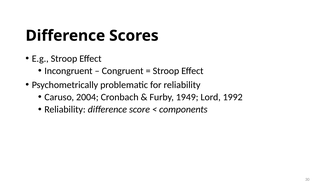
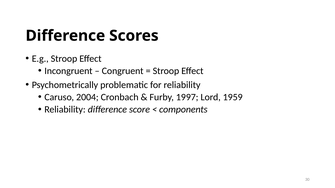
1949: 1949 -> 1997 (187, 97)
1992: 1992 -> 1959 (233, 97)
